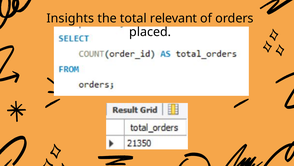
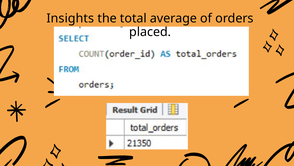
relevant: relevant -> average (174, 18)
